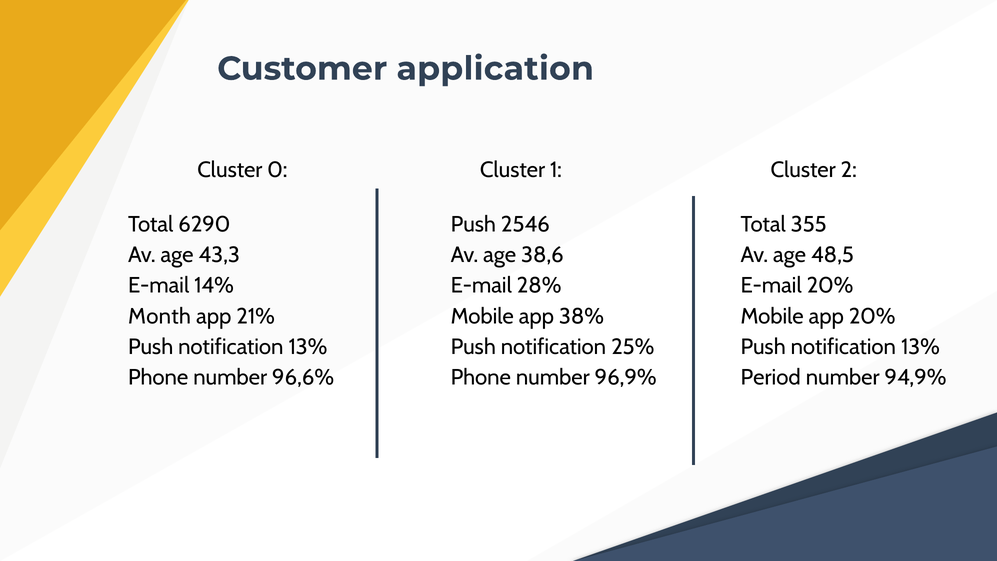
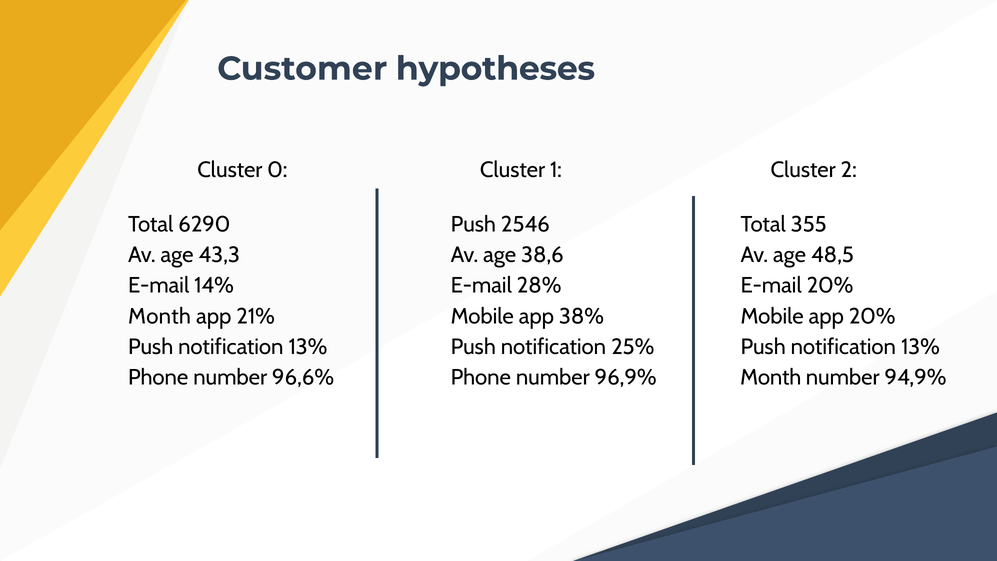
application: application -> hypotheses (495, 69)
Period: Period -> Month (771, 377)
